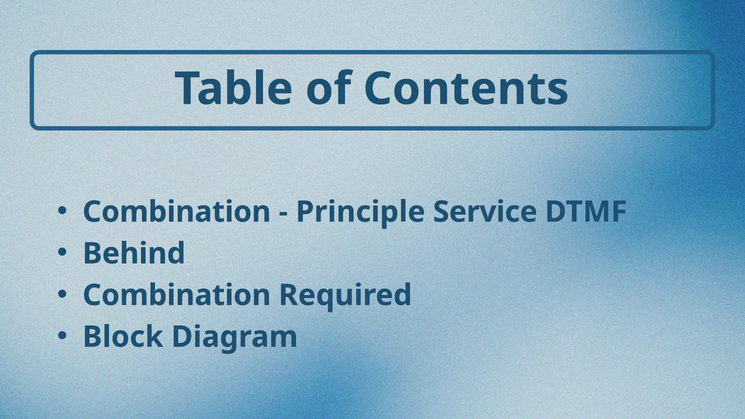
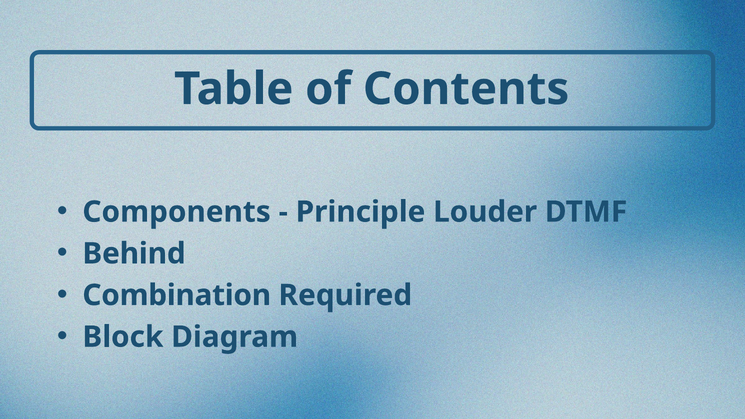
Combination: Combination -> Components (177, 212)
Service: Service -> Louder (485, 212)
